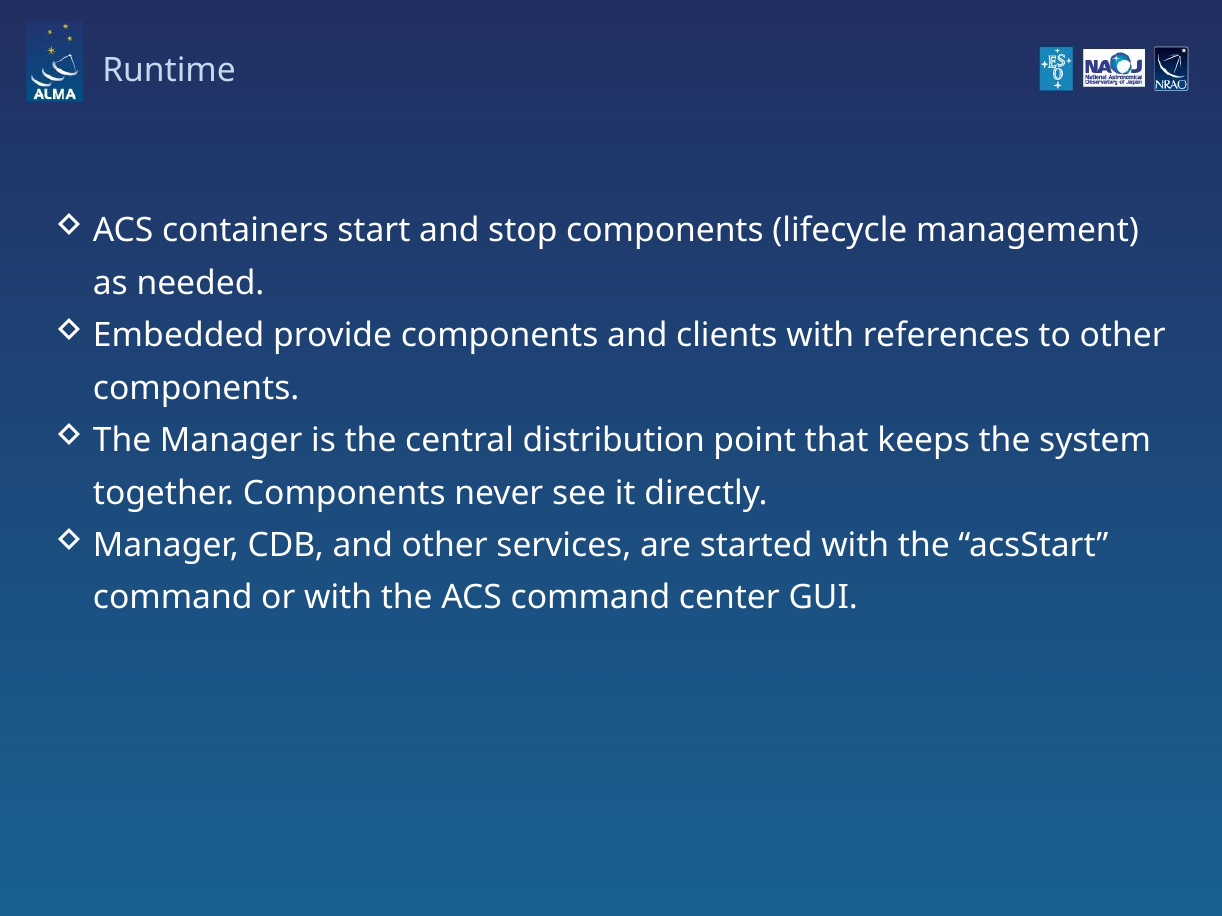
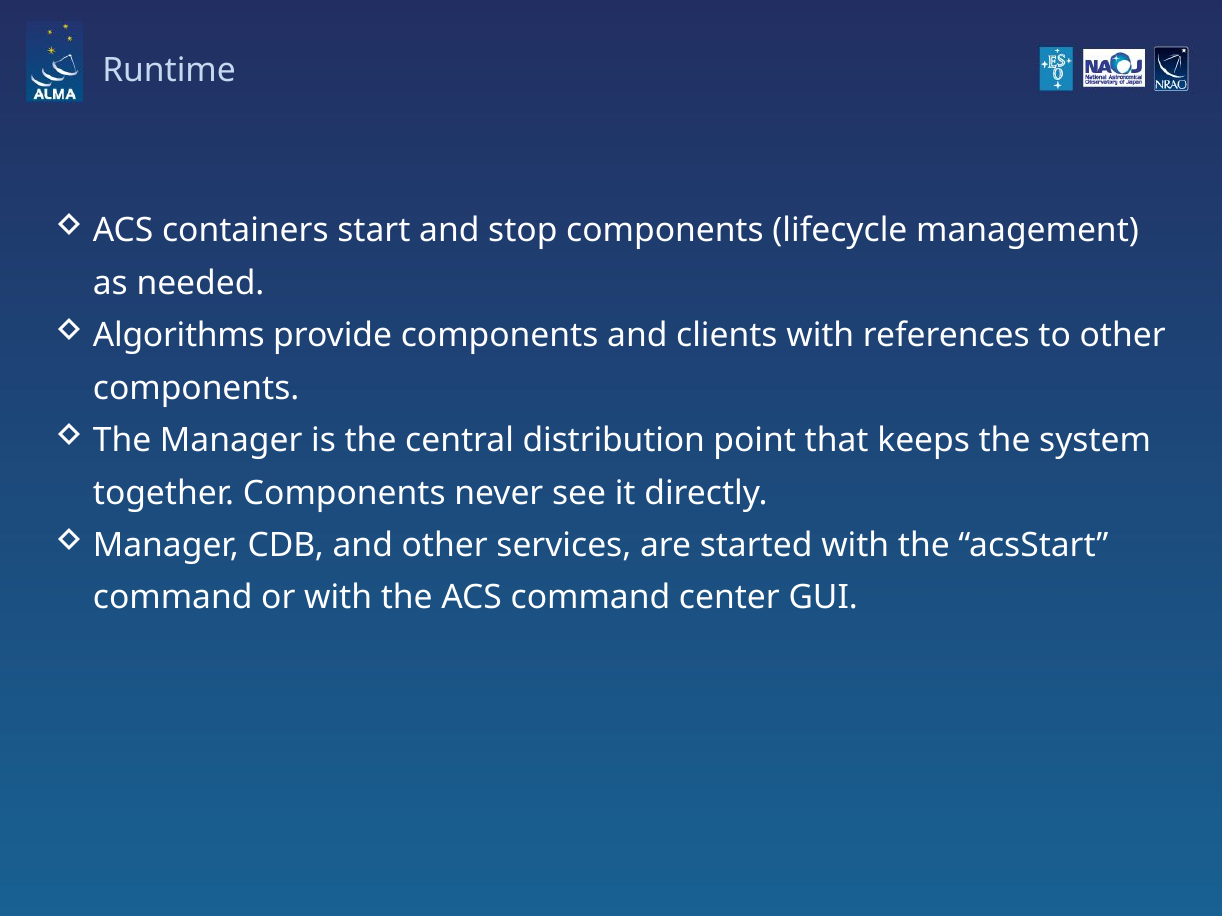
Embedded: Embedded -> Algorithms (179, 336)
